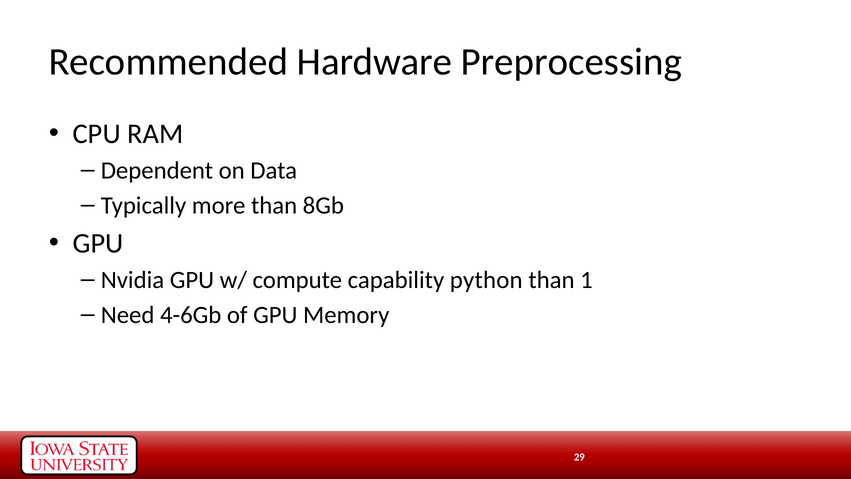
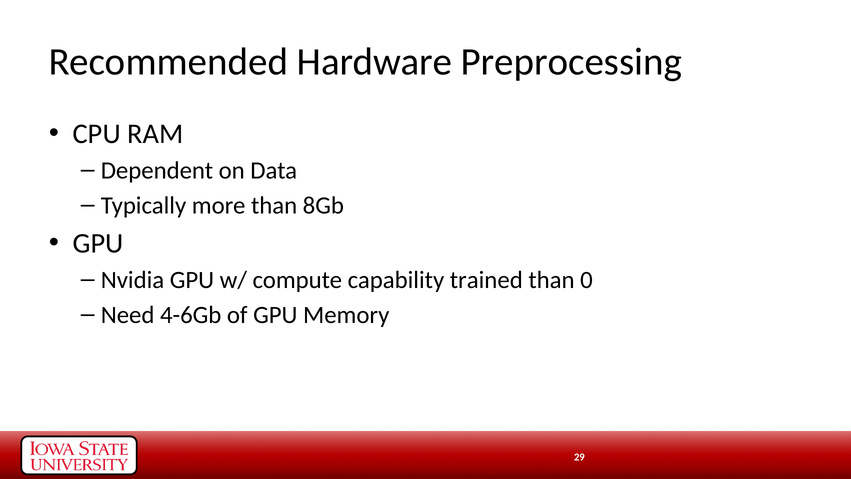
python: python -> trained (486, 280)
1: 1 -> 0 (586, 280)
